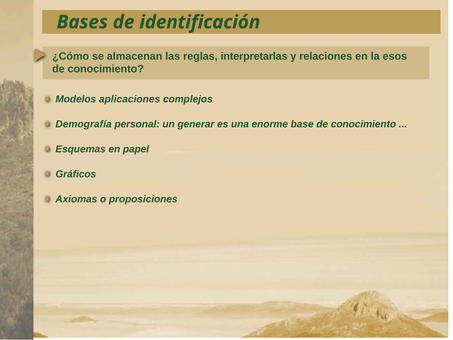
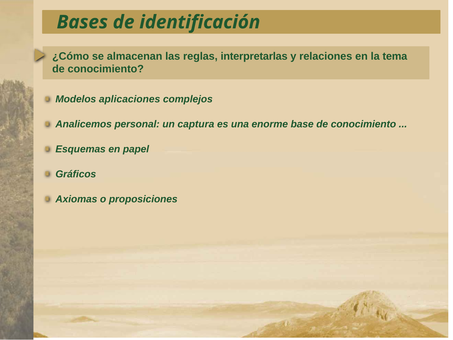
esos: esos -> tema (395, 56)
Demografía: Demografía -> Analicemos (84, 124)
generar: generar -> captura (196, 124)
